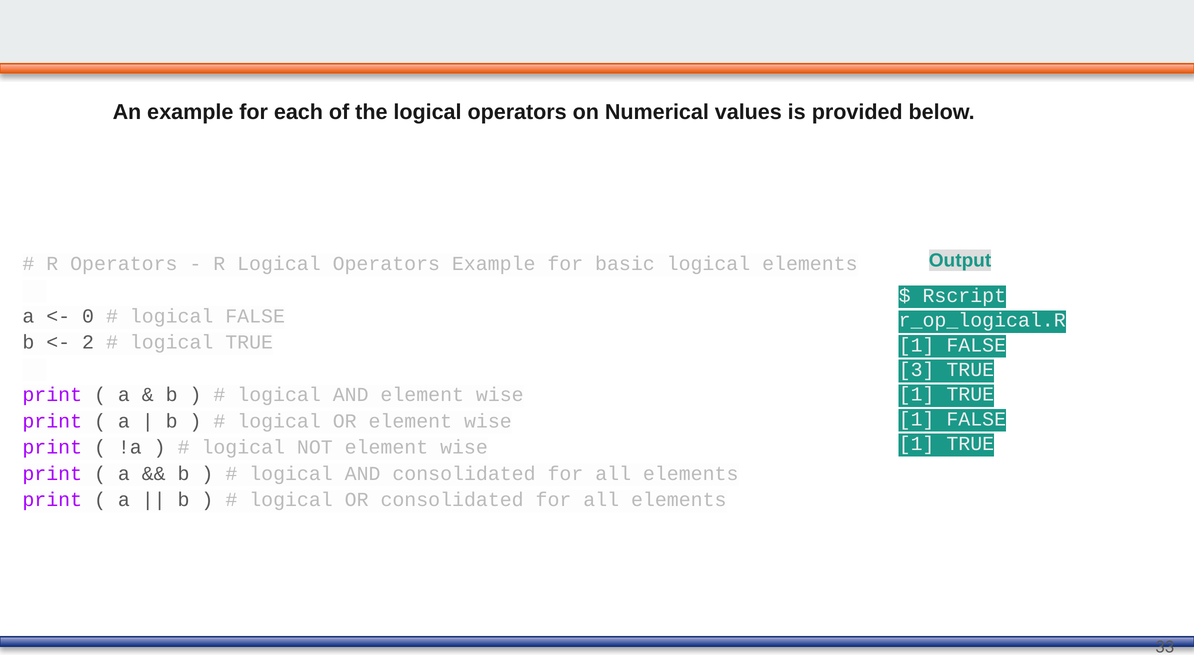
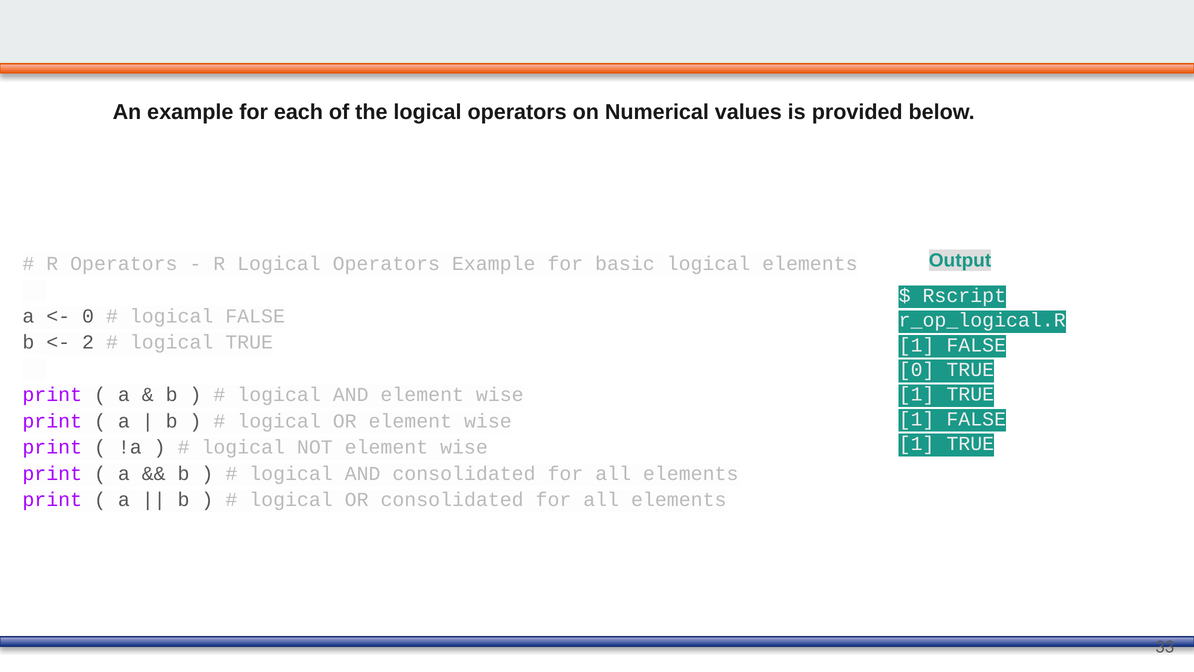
3: 3 -> 0 (917, 370)
